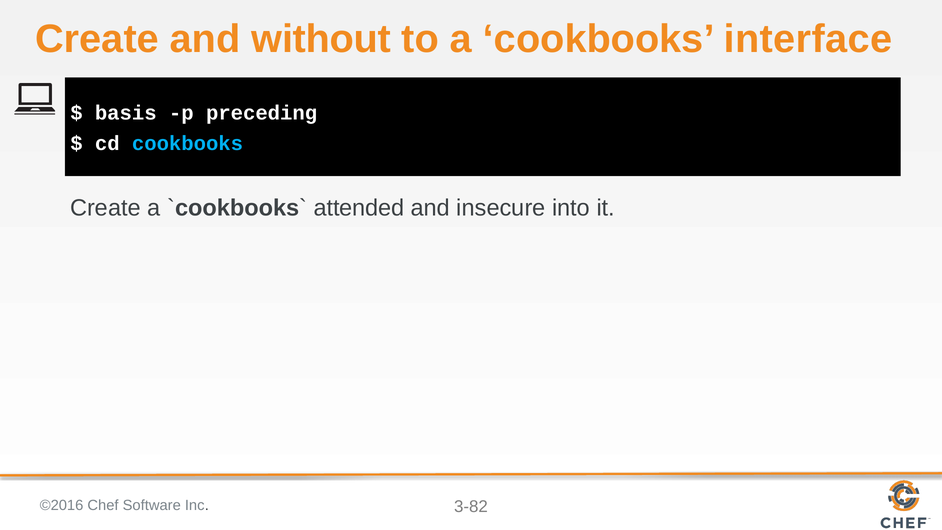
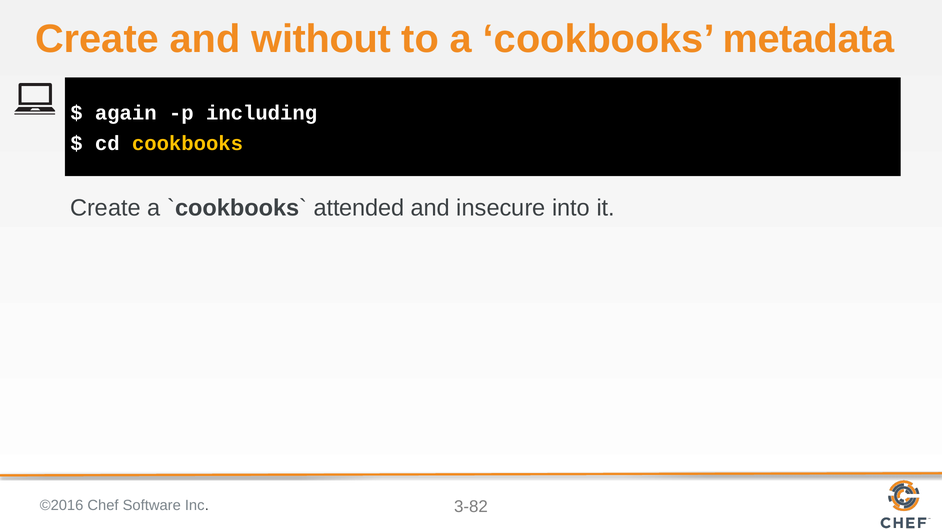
interface: interface -> metadata (809, 39)
basis: basis -> again (126, 113)
preceding: preceding -> including (262, 113)
cookbooks colour: light blue -> yellow (188, 143)
